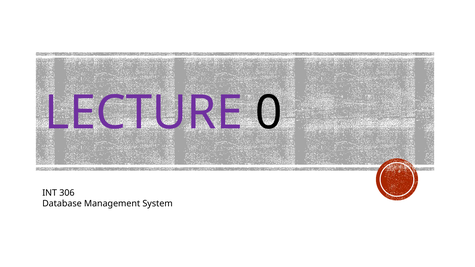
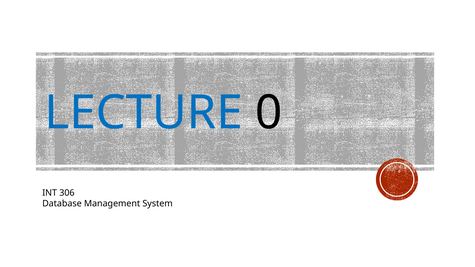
LECTURE colour: purple -> blue (144, 113)
